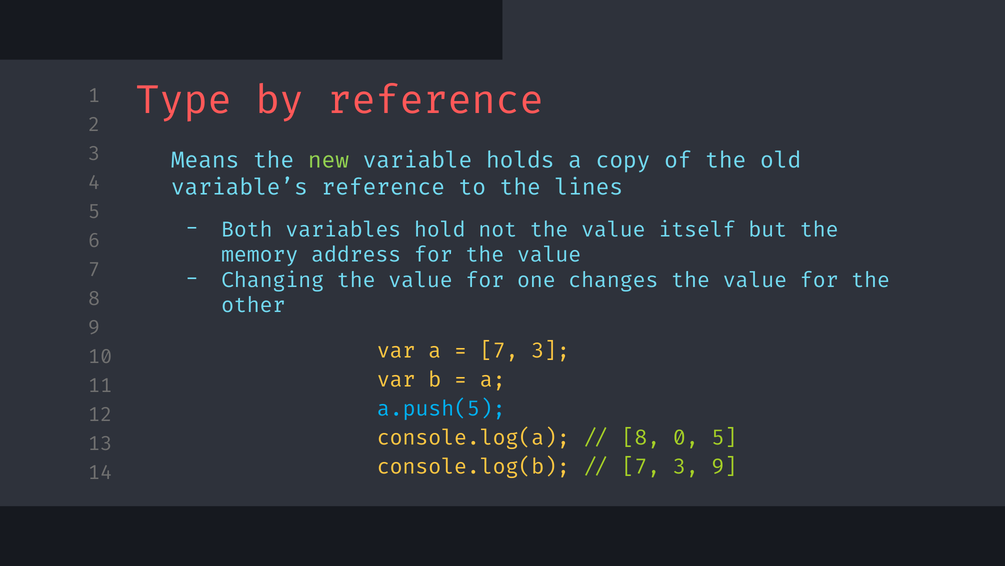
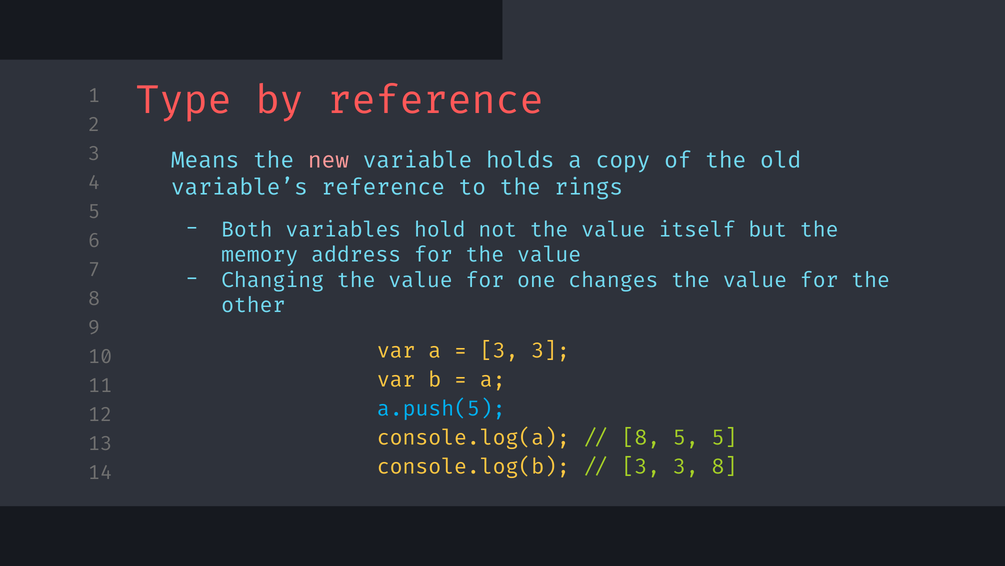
new colour: light green -> pink (328, 160)
lines: lines -> rings (589, 187)
7: 7 -> 3 (499, 351)
8 0: 0 -> 5 (686, 437)
7: 7 -> 3 (641, 466)
3 9: 9 -> 8 (724, 466)
